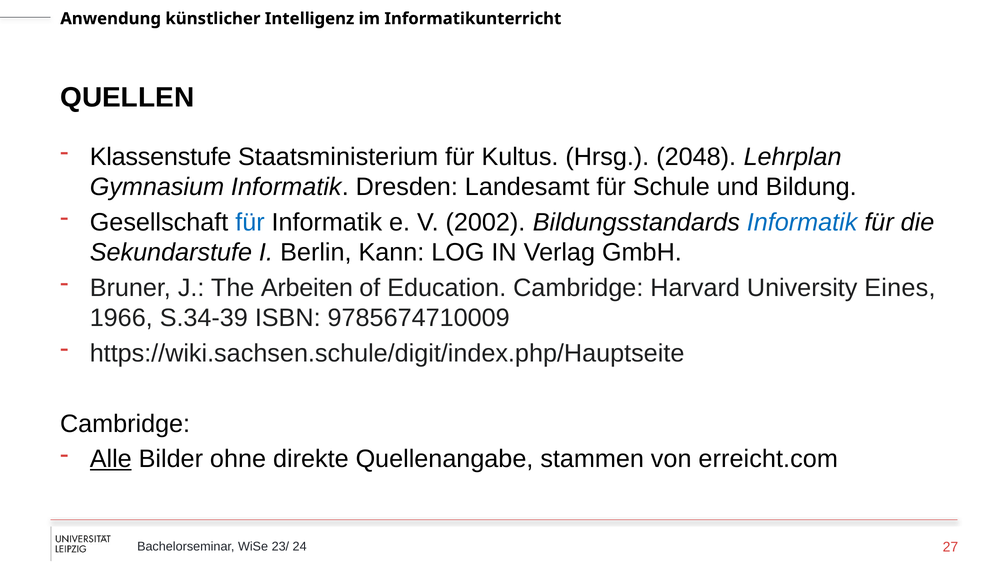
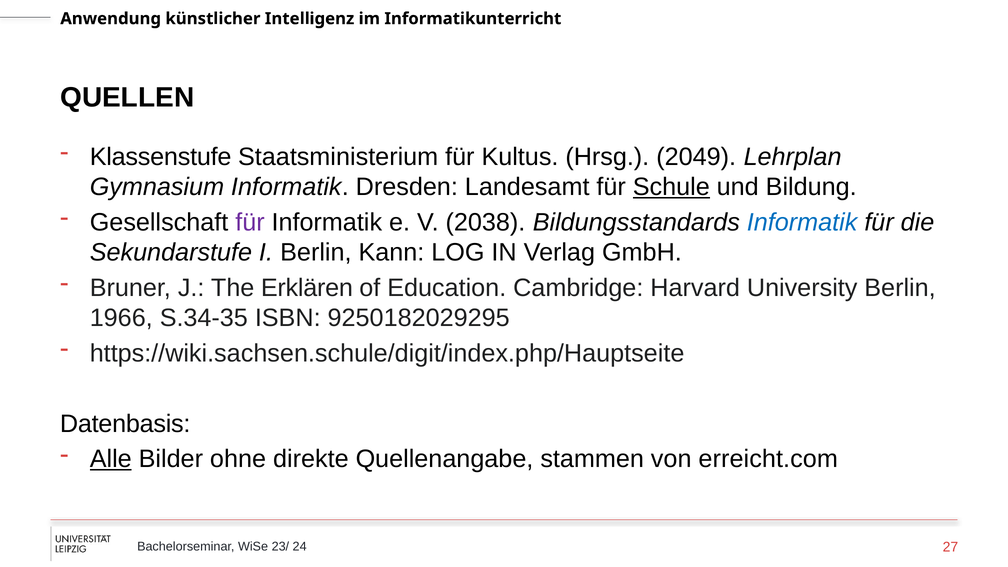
2048: 2048 -> 2049 (696, 157)
Schule underline: none -> present (671, 187)
für colour: blue -> purple (250, 222)
2002: 2002 -> 2038 (485, 222)
Arbeiten: Arbeiten -> Erklären (307, 288)
University Eines: Eines -> Berlin (900, 288)
S.34-39: S.34-39 -> S.34-35 (204, 318)
9785674710009: 9785674710009 -> 9250182029295 (419, 318)
Cambridge: Cambridge -> Datenbasis (125, 424)
